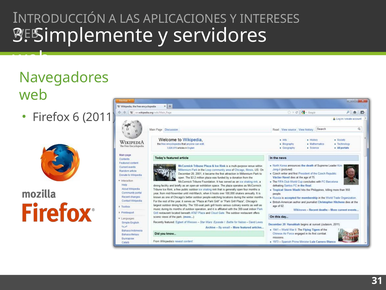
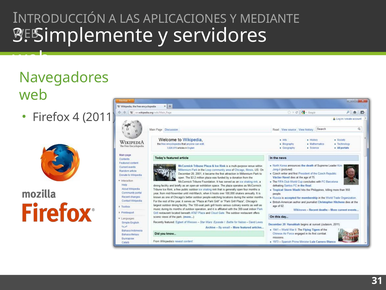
INTERESES: INTERESES -> MEDIANTE (270, 19)
6: 6 -> 4 (76, 117)
